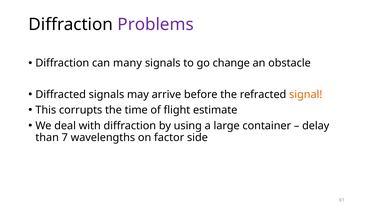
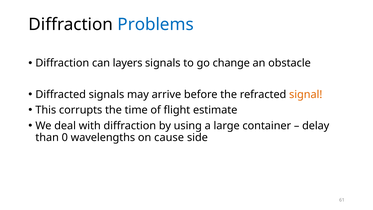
Problems colour: purple -> blue (156, 24)
many: many -> layers (128, 63)
7: 7 -> 0 (65, 137)
factor: factor -> cause (169, 137)
